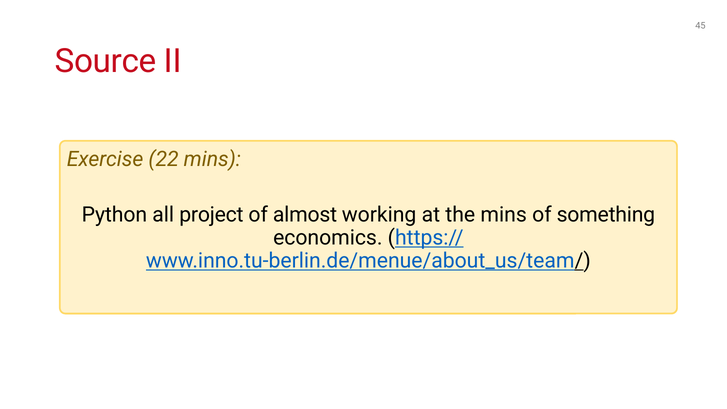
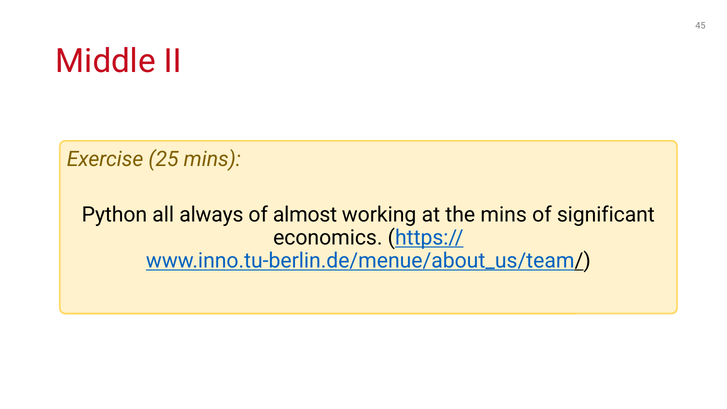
Source: Source -> Middle (106, 61)
22: 22 -> 25 (164, 159)
project: project -> always (211, 215)
something: something -> significant (606, 215)
